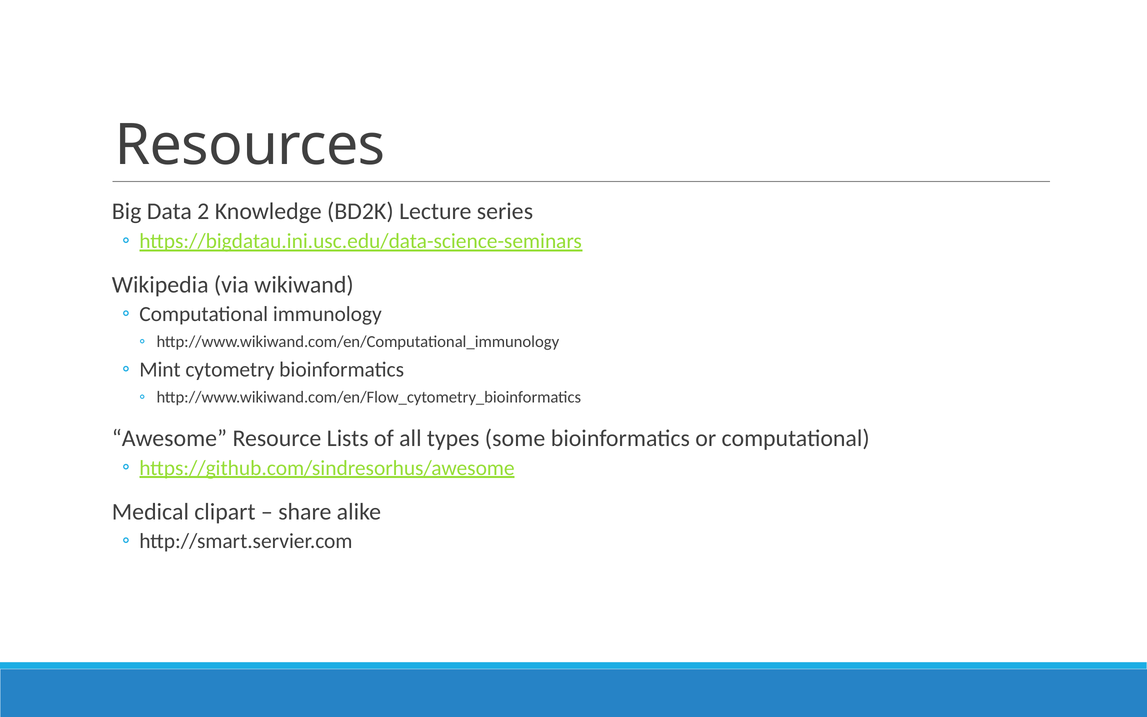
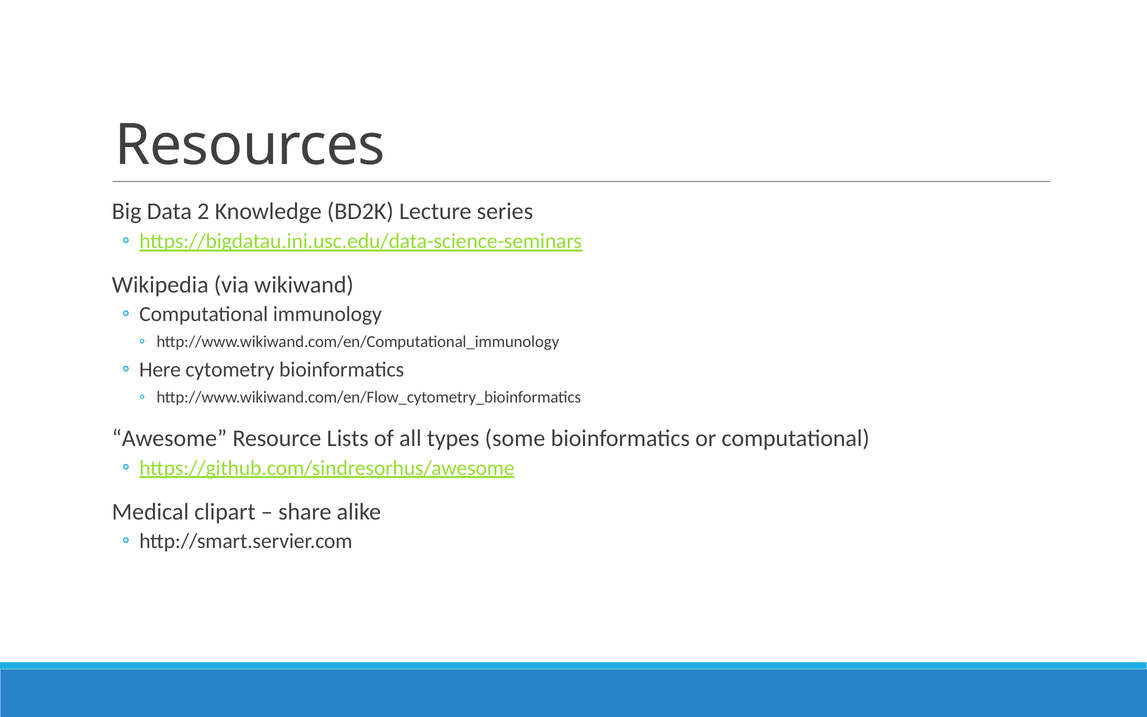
Mint: Mint -> Here (160, 370)
